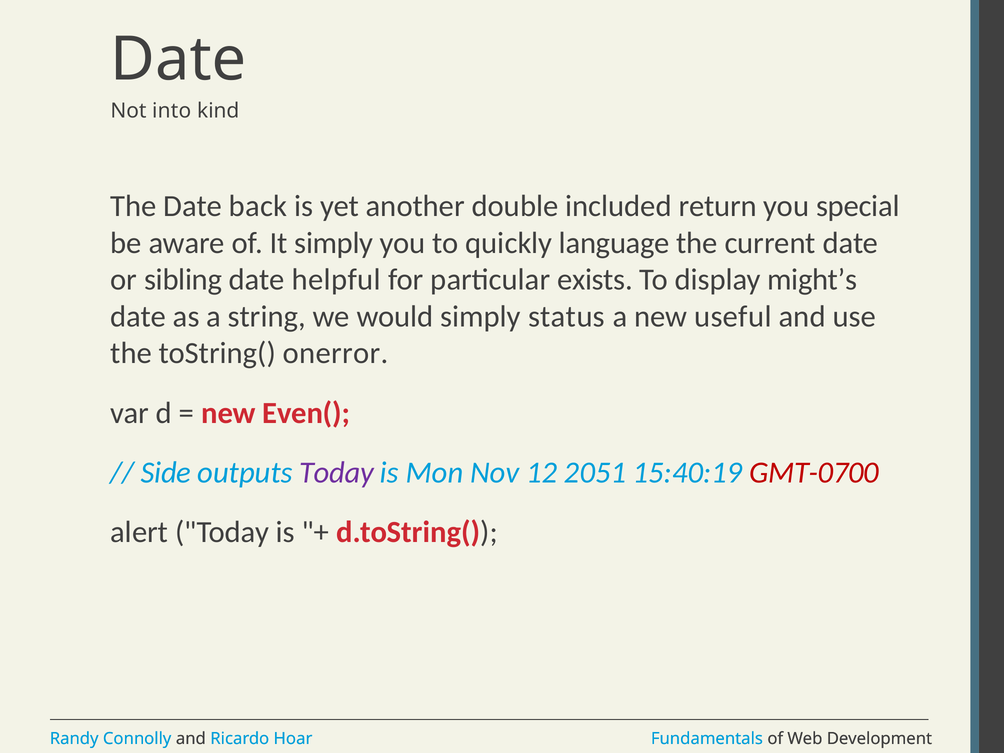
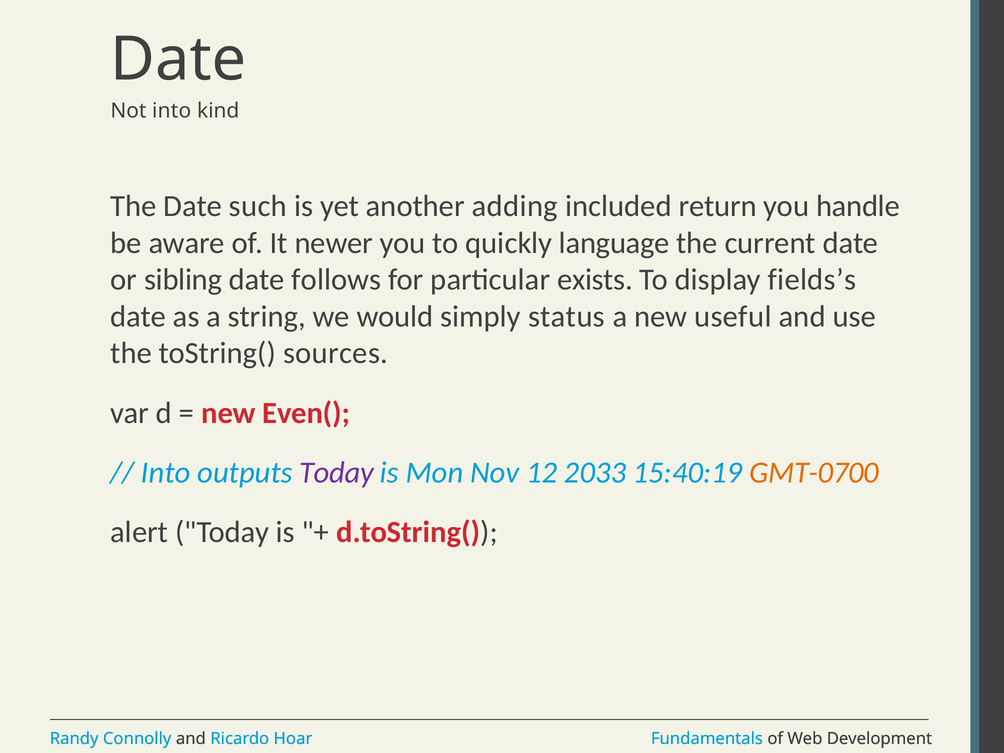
back: back -> such (258, 206)
double: double -> adding (515, 206)
special: special -> handle (858, 206)
It simply: simply -> newer (334, 243)
helpful: helpful -> follows (336, 280)
might’s: might’s -> fields’s (812, 280)
onerror: onerror -> sources (336, 353)
Side: Side -> Into (166, 473)
2051: 2051 -> 2033 (595, 473)
GMT-0700 colour: red -> orange (814, 473)
